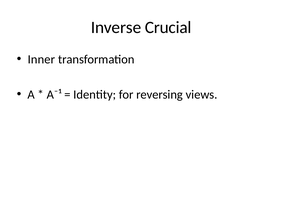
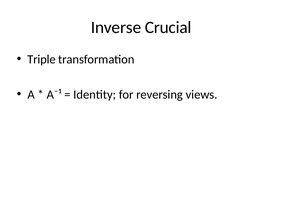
Inner: Inner -> Triple (41, 59)
